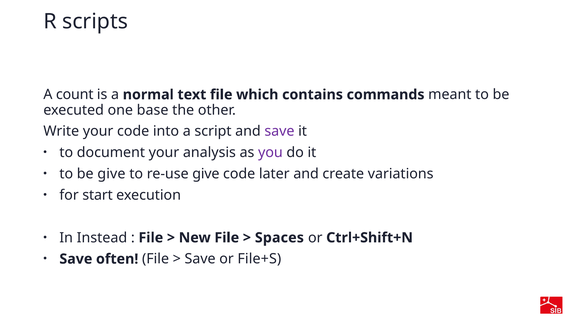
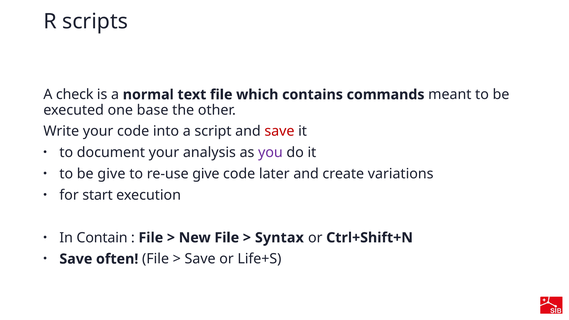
count: count -> check (75, 95)
save colour: purple -> red (279, 131)
Instead: Instead -> Contain (102, 238)
Spaces: Spaces -> Syntax (279, 238)
File+S: File+S -> Life+S (259, 259)
